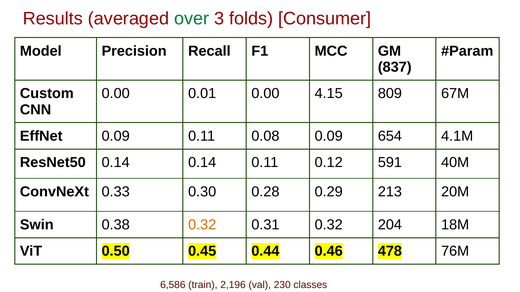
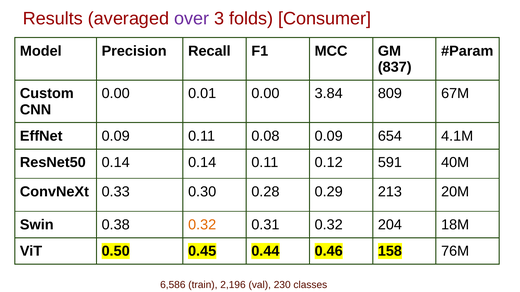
over colour: green -> purple (192, 18)
4.15: 4.15 -> 3.84 (329, 94)
478: 478 -> 158 (390, 252)
